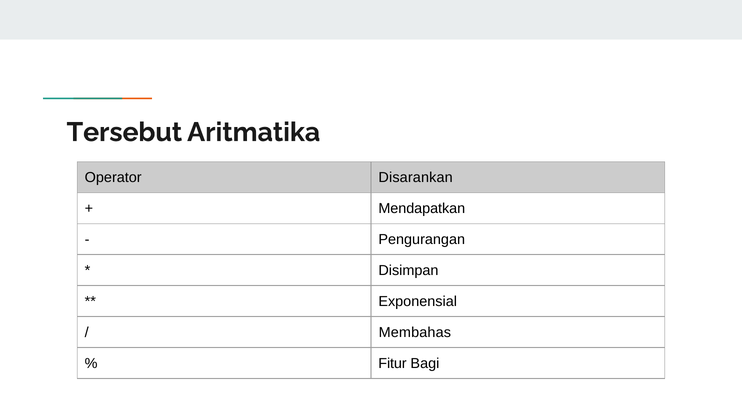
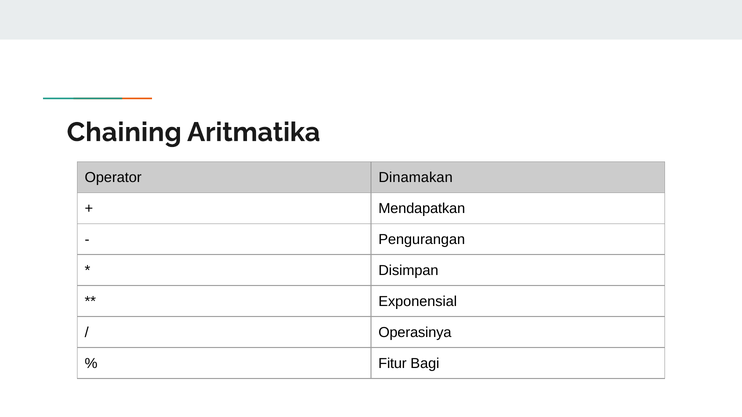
Tersebut: Tersebut -> Chaining (124, 132)
Disarankan: Disarankan -> Dinamakan (416, 177)
Membahas: Membahas -> Operasinya (415, 333)
